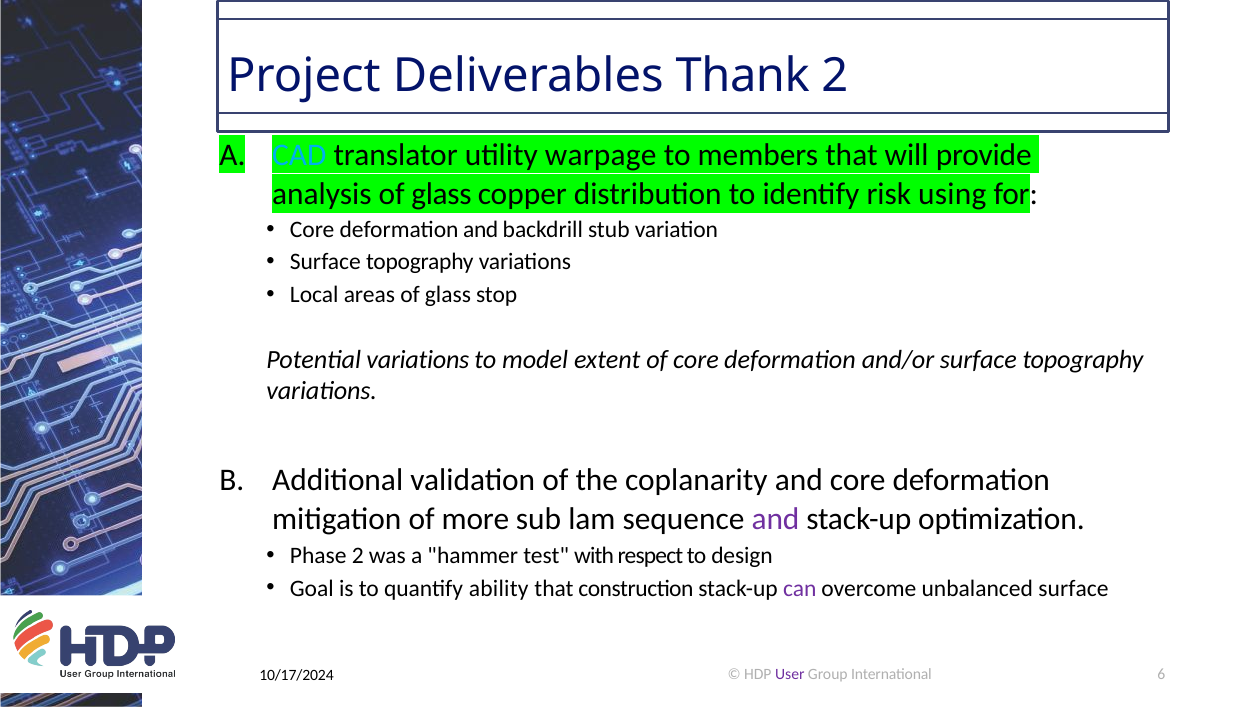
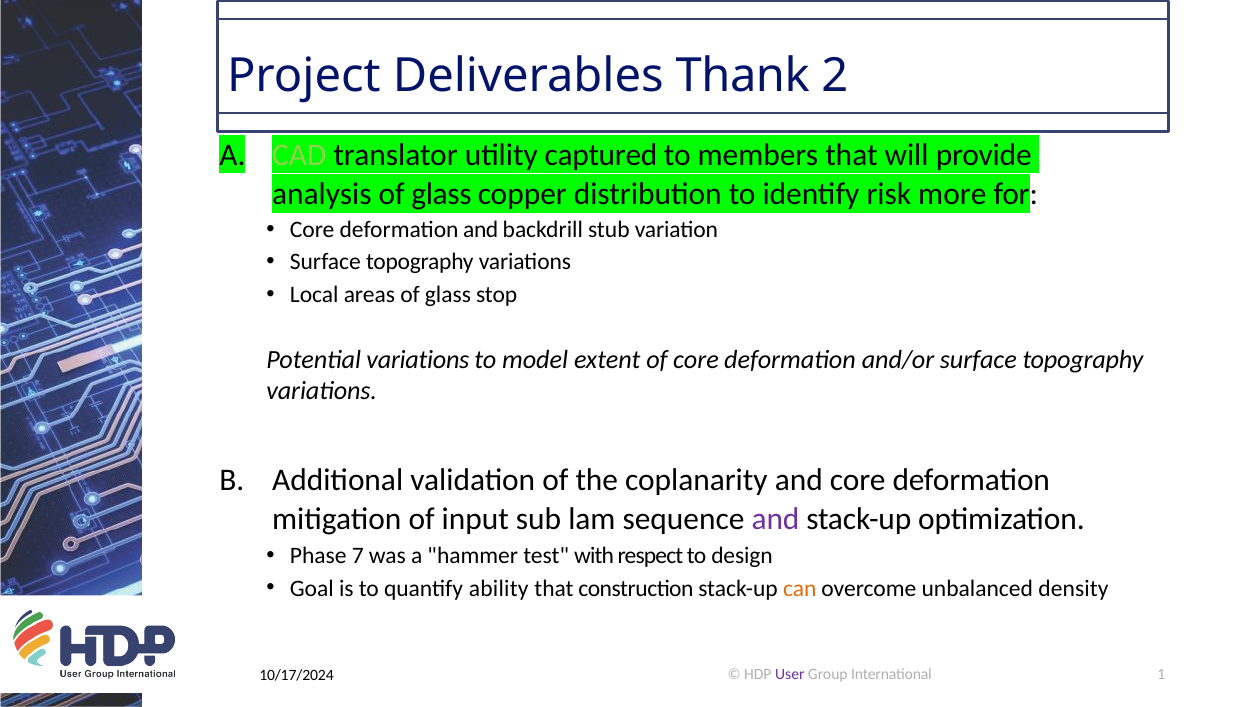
CAD colour: light blue -> light green (299, 155)
warpage: warpage -> captured (601, 155)
using: using -> more (952, 194)
more: more -> input (475, 519)
Phase 2: 2 -> 7 (358, 555)
can colour: purple -> orange (800, 588)
unbalanced surface: surface -> density (1073, 588)
6: 6 -> 1 (1161, 674)
